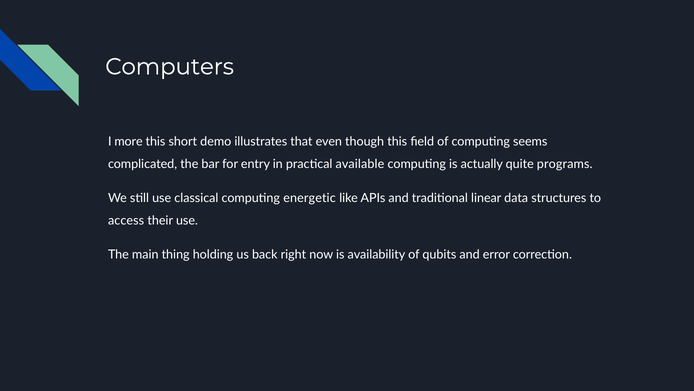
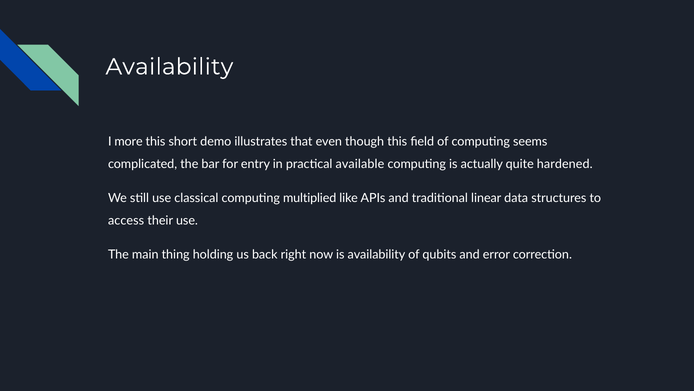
Computers: Computers -> Availability (169, 67)
programs: programs -> hardened (565, 164)
energetic: energetic -> multiplied (310, 198)
